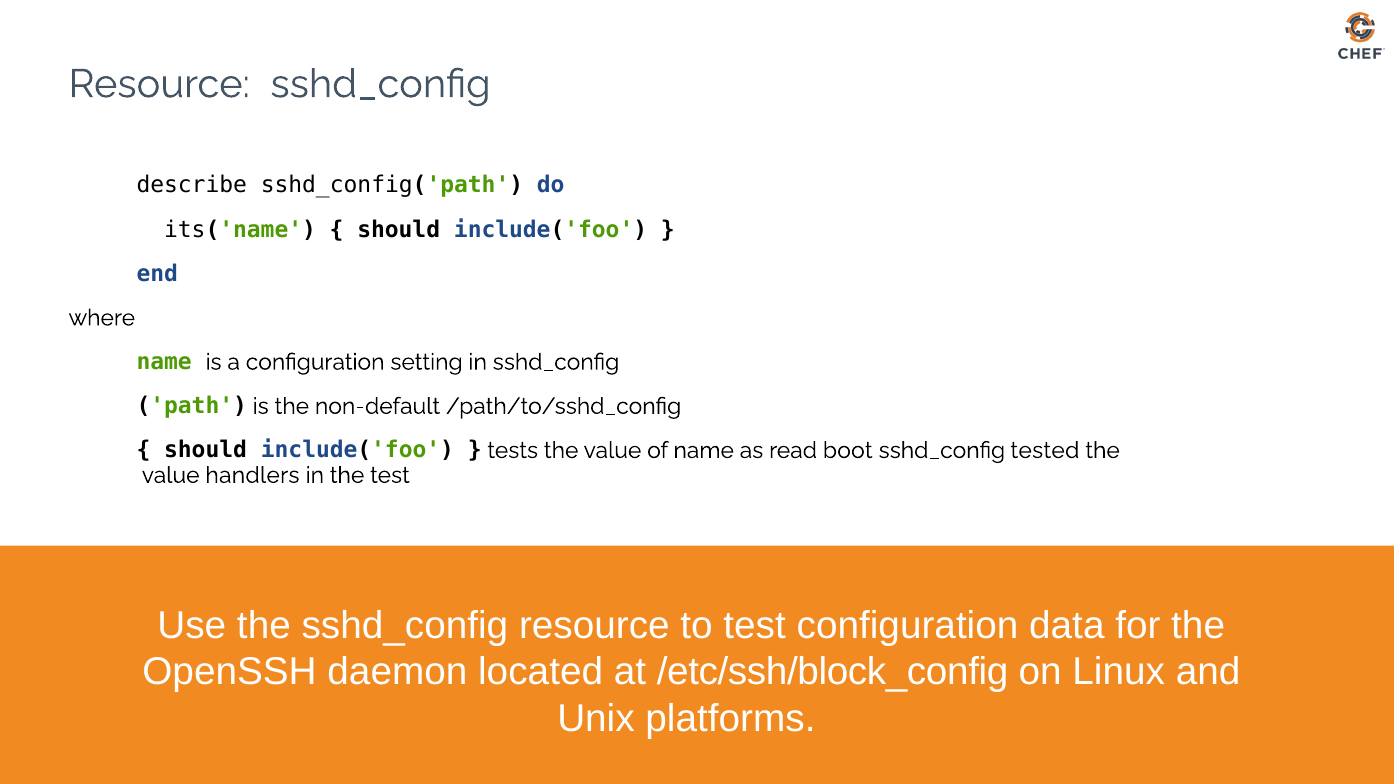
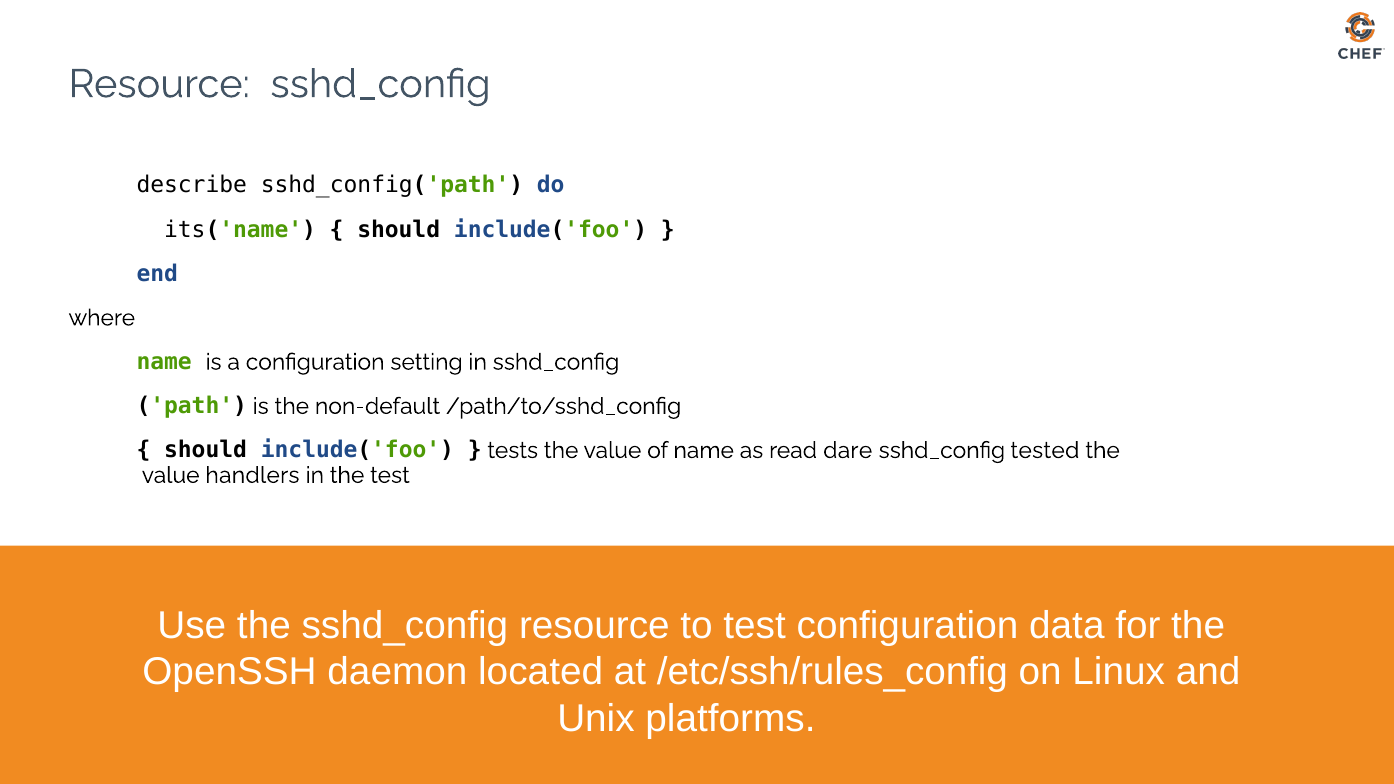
boot: boot -> dare (848, 450)
/etc/ssh/block_config: /etc/ssh/block_config -> /etc/ssh/rules_config (832, 672)
